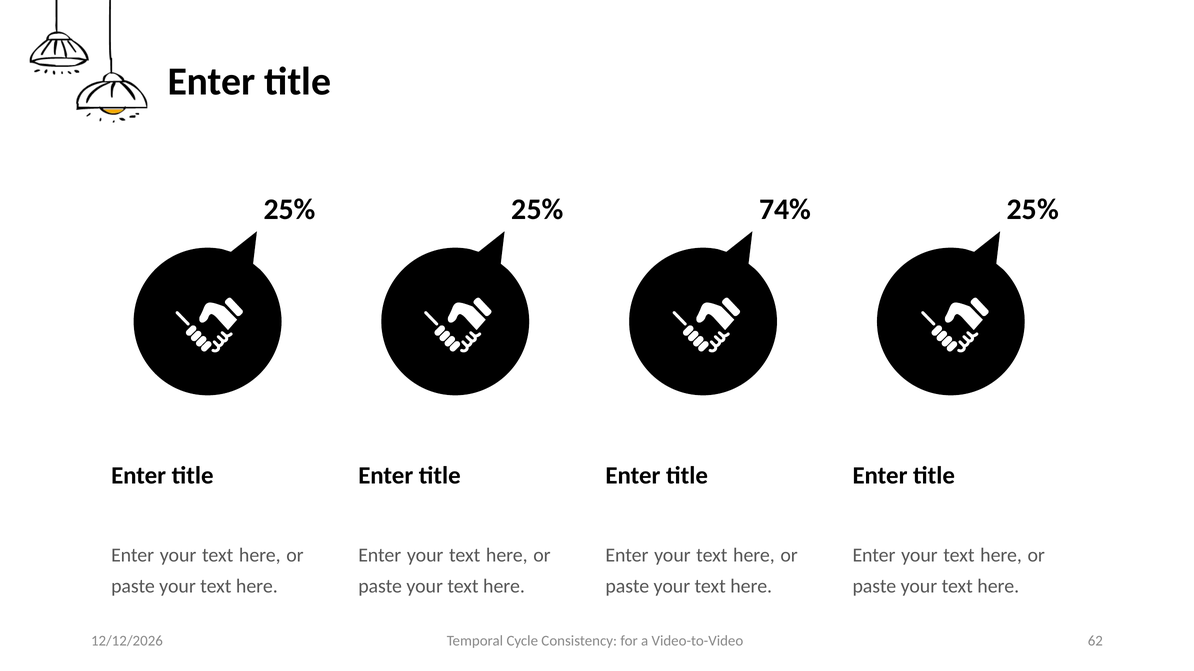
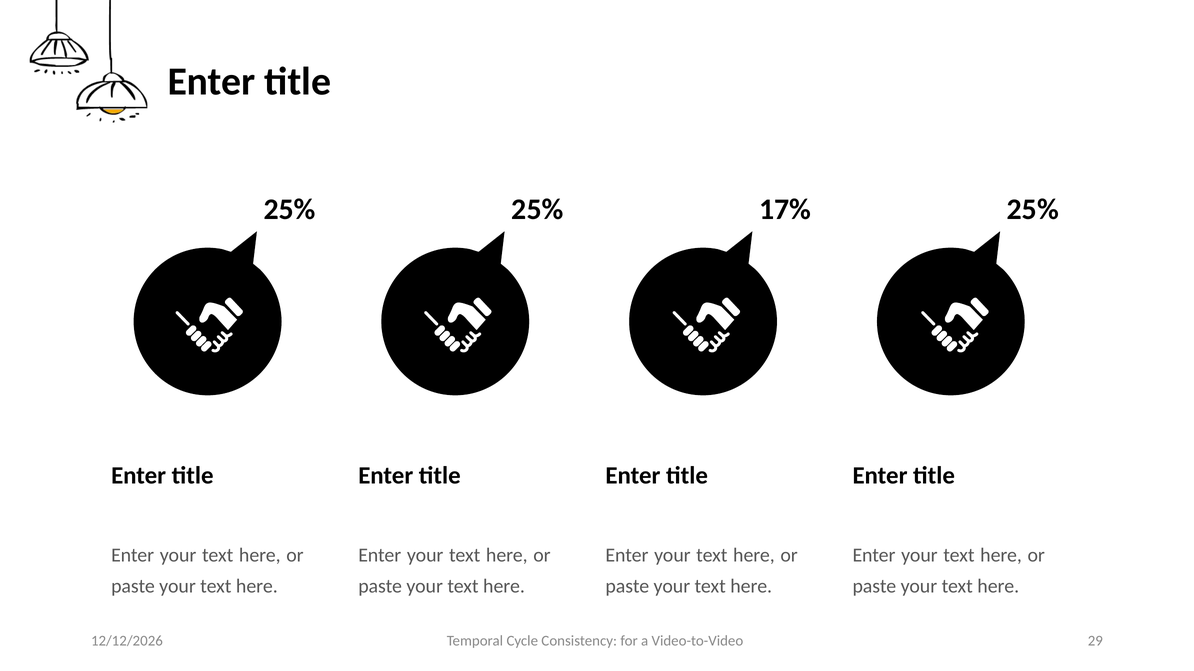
74%: 74% -> 17% (785, 210)
62: 62 -> 29 (1095, 641)
